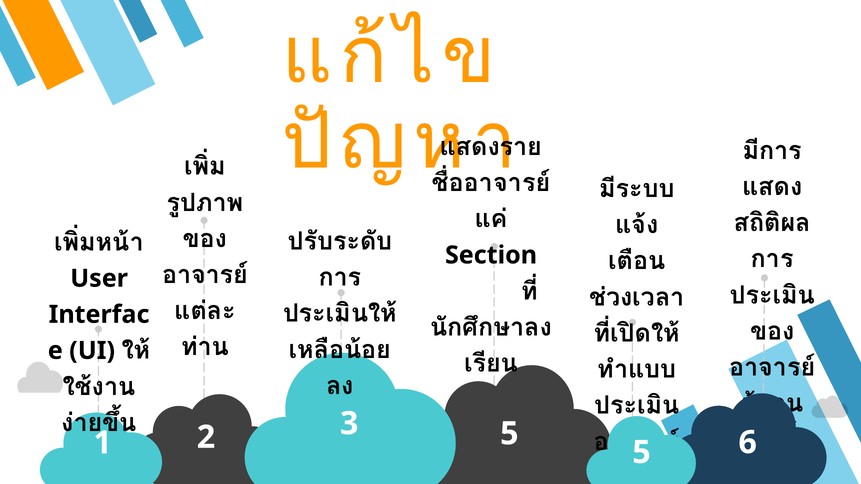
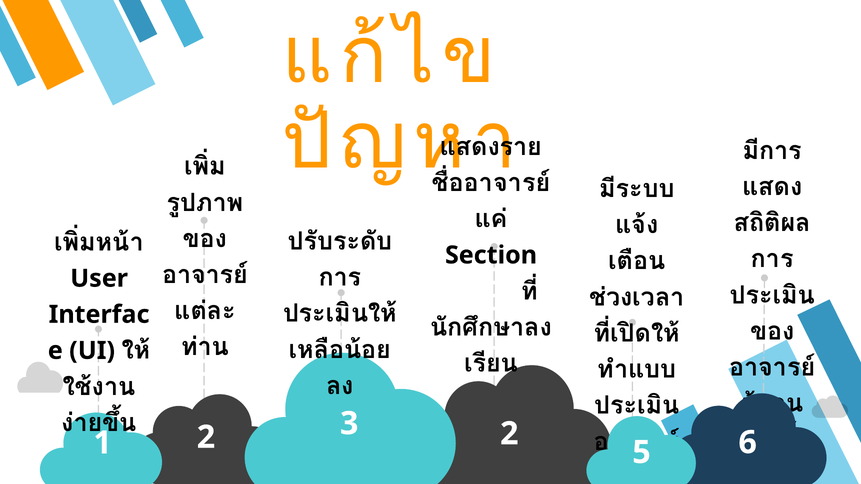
3 5: 5 -> 2 (509, 434)
